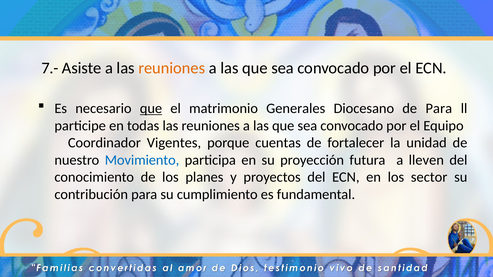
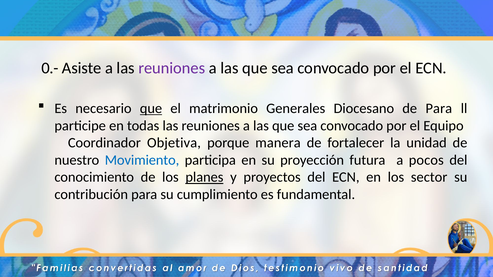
7.-: 7.- -> 0.- (50, 68)
reuniones colour: orange -> purple (172, 68)
Vigentes: Vigentes -> Objetiva (174, 143)
cuentas: cuentas -> manera (278, 143)
lleven: lleven -> pocos (426, 160)
planes underline: none -> present (204, 177)
